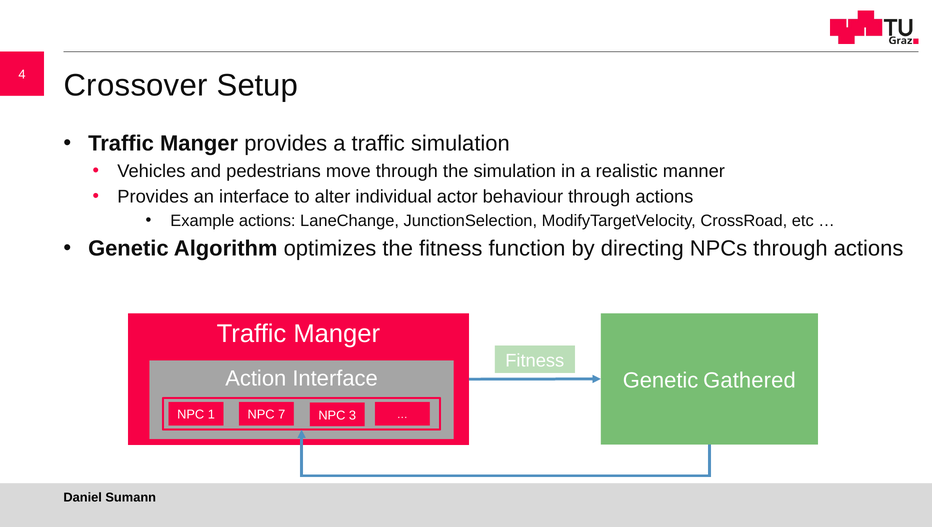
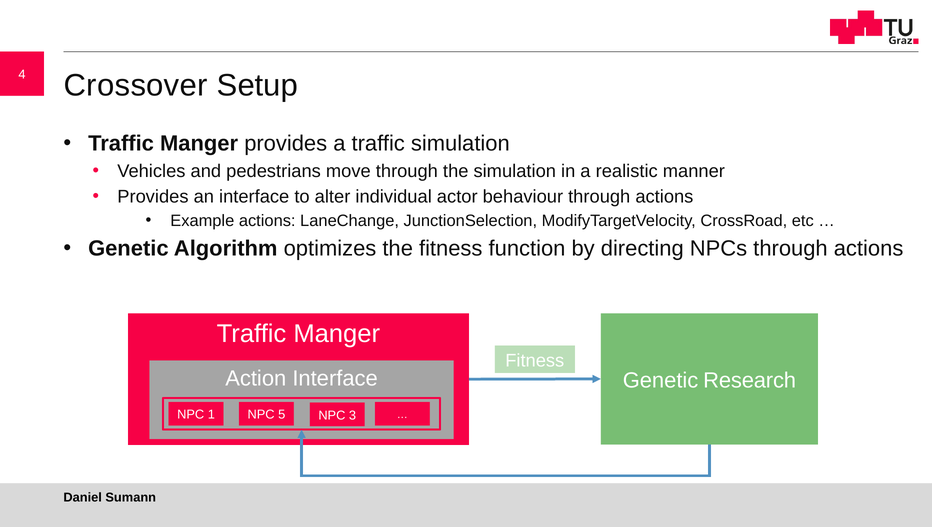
Gathered: Gathered -> Research (750, 380)
7: 7 -> 5 (282, 415)
